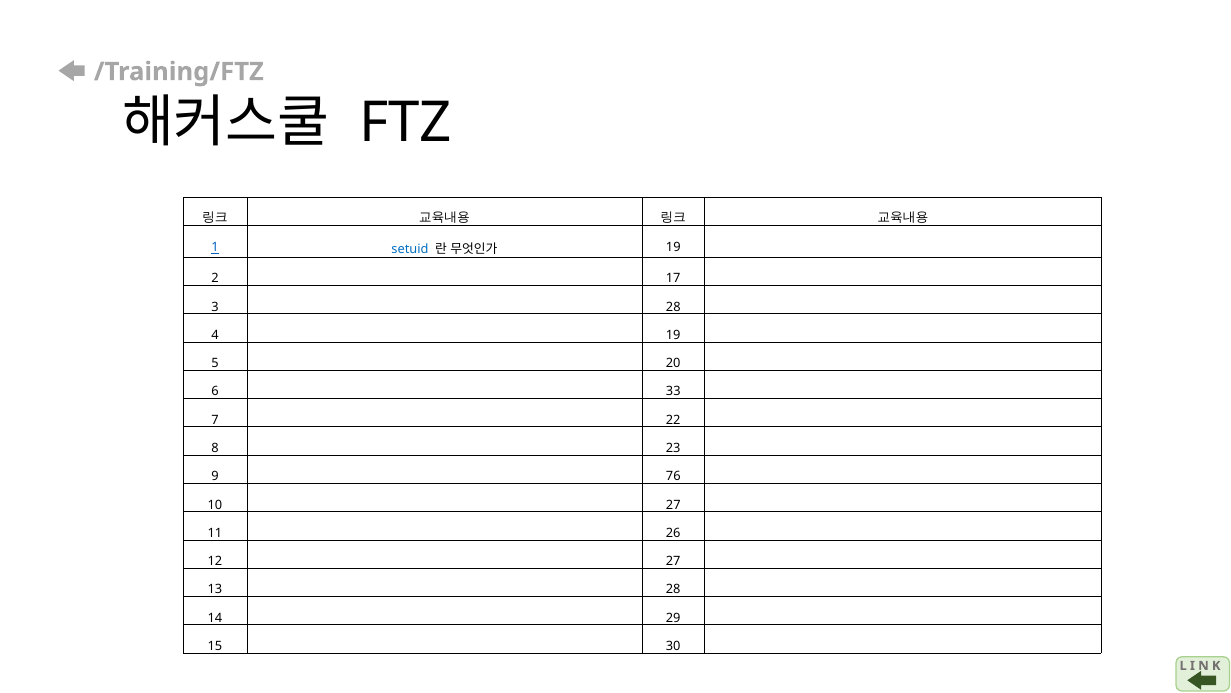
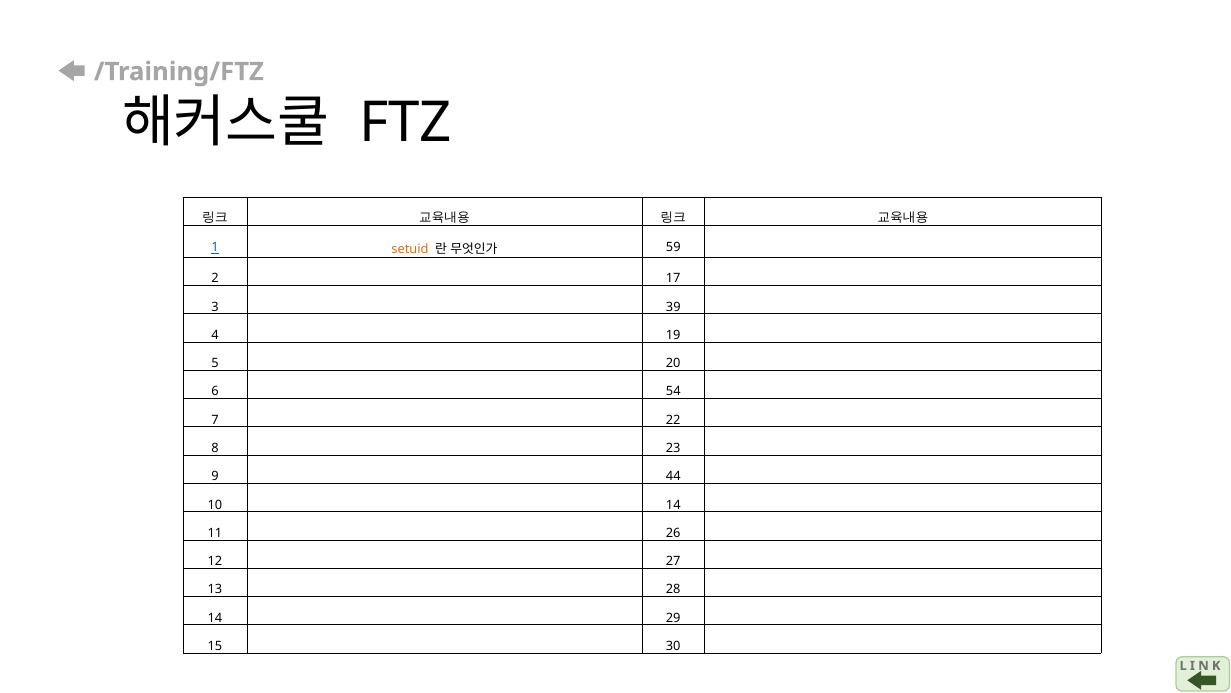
setuid colour: blue -> orange (410, 249)
19: 19 -> 59 (673, 247)
3 28: 28 -> 39 (673, 307)
33: 33 -> 54 (673, 391)
76: 76 -> 44 (673, 476)
10 27: 27 -> 14 (673, 504)
